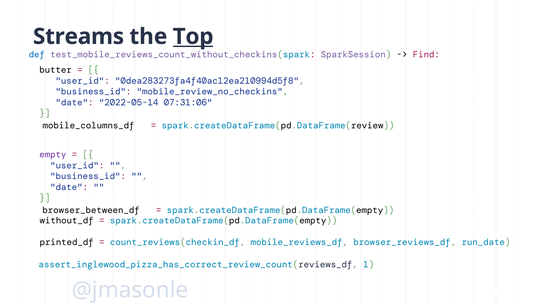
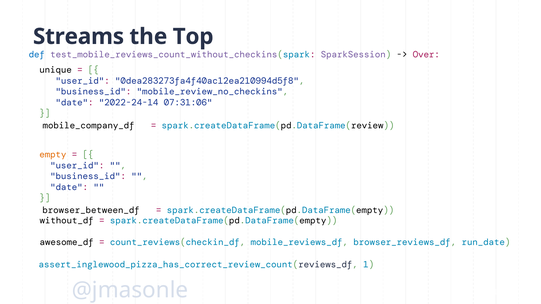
Top underline: present -> none (193, 37)
Find: Find -> Over (426, 54)
butter: butter -> unique (56, 70)
2022-05-14: 2022-05-14 -> 2022-24-14 (129, 102)
mobile_columns_df: mobile_columns_df -> mobile_company_df (89, 126)
empty colour: purple -> orange (53, 155)
printed_df: printed_df -> awesome_df (67, 243)
